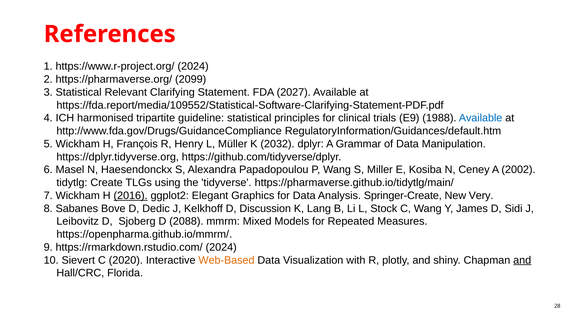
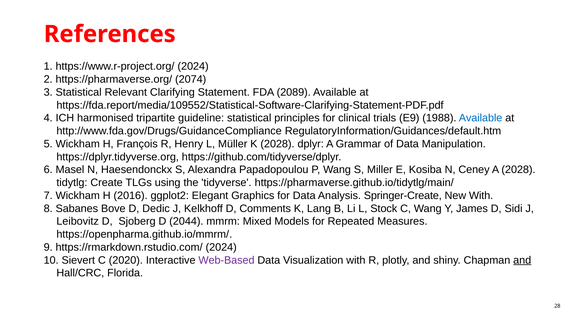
2099: 2099 -> 2074 (191, 79)
2027: 2027 -> 2089 (294, 92)
K 2032: 2032 -> 2028 (278, 144)
A 2002: 2002 -> 2028 (518, 170)
2016 underline: present -> none (131, 196)
New Very: Very -> With (481, 196)
Discussion: Discussion -> Comments (265, 208)
2088: 2088 -> 2044 (186, 221)
Web-Based colour: orange -> purple (226, 260)
